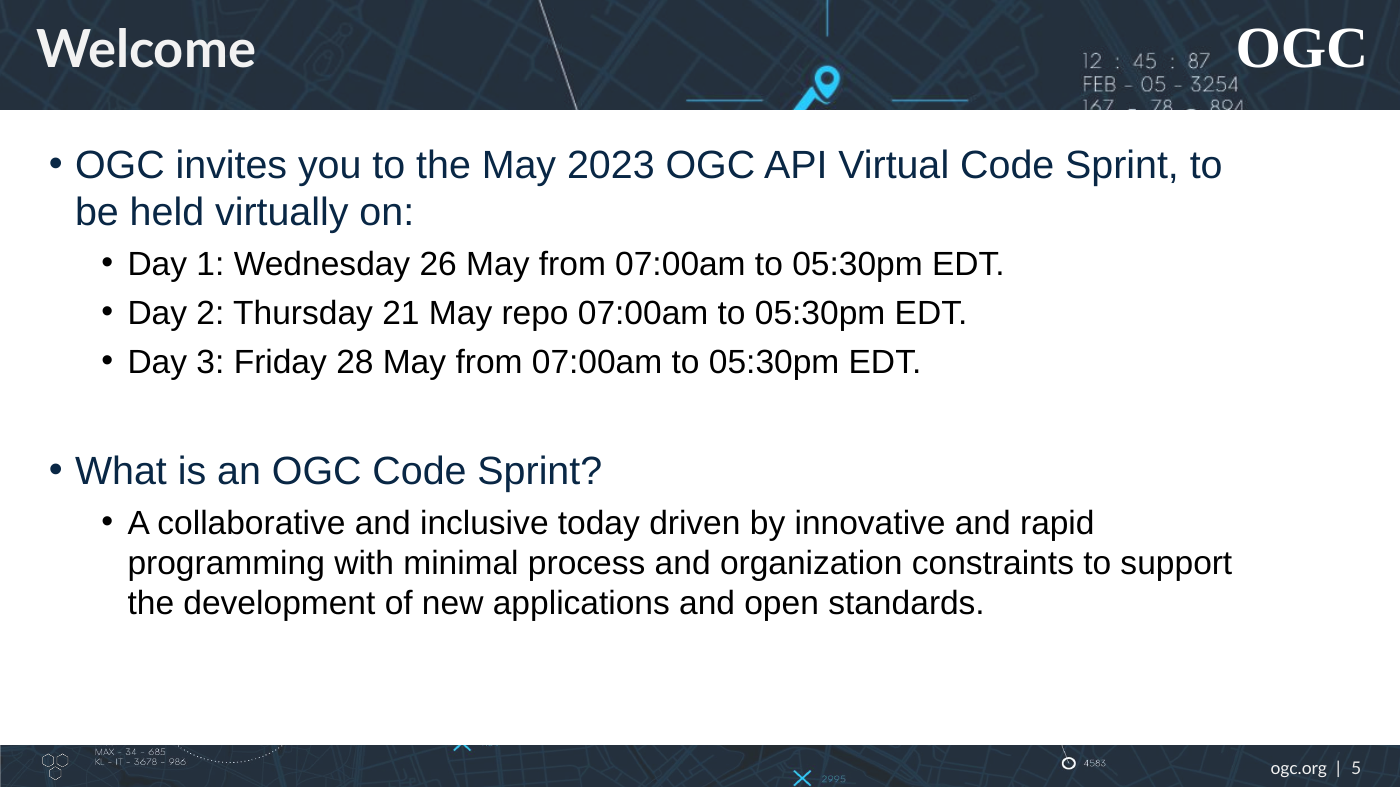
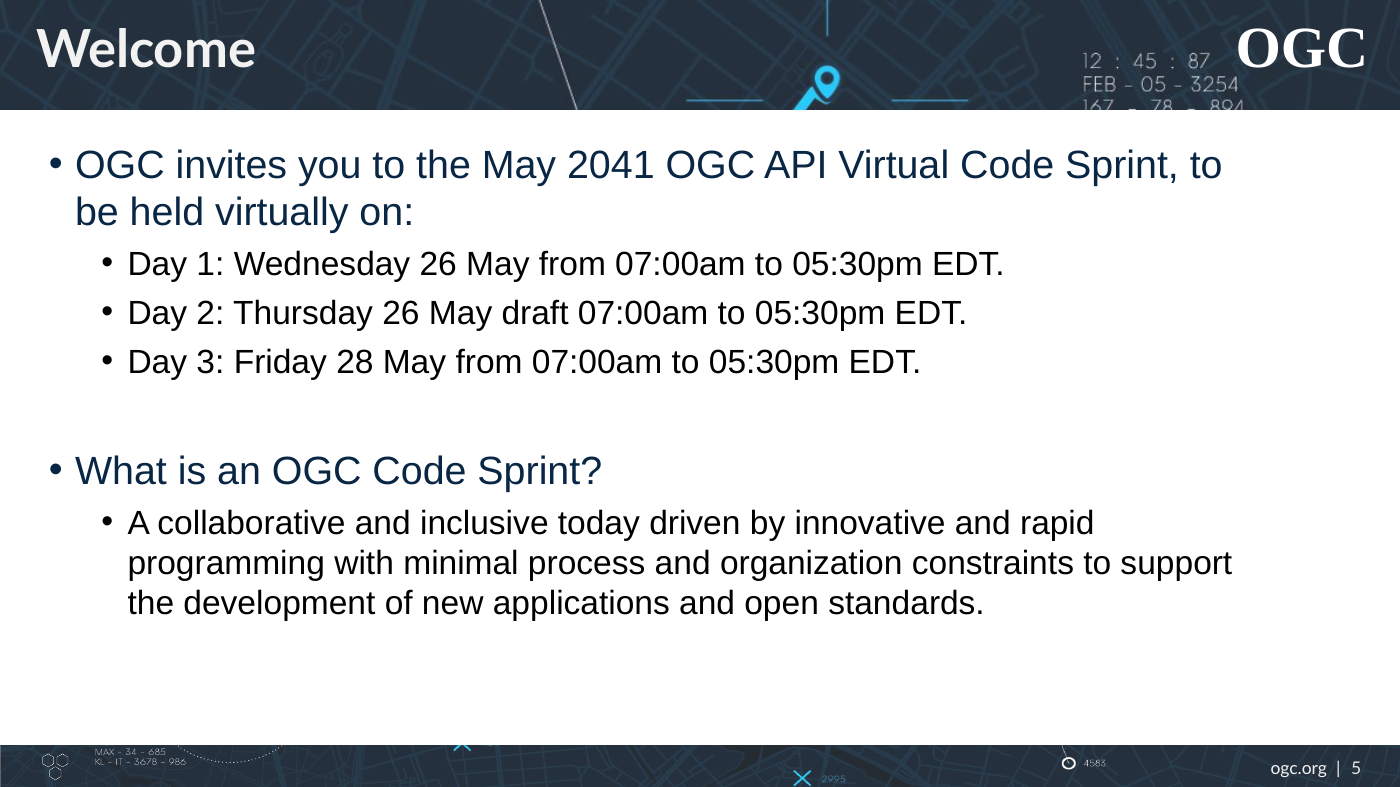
2023: 2023 -> 2041 (611, 165)
Thursday 21: 21 -> 26 (401, 314)
repo: repo -> draft (535, 314)
